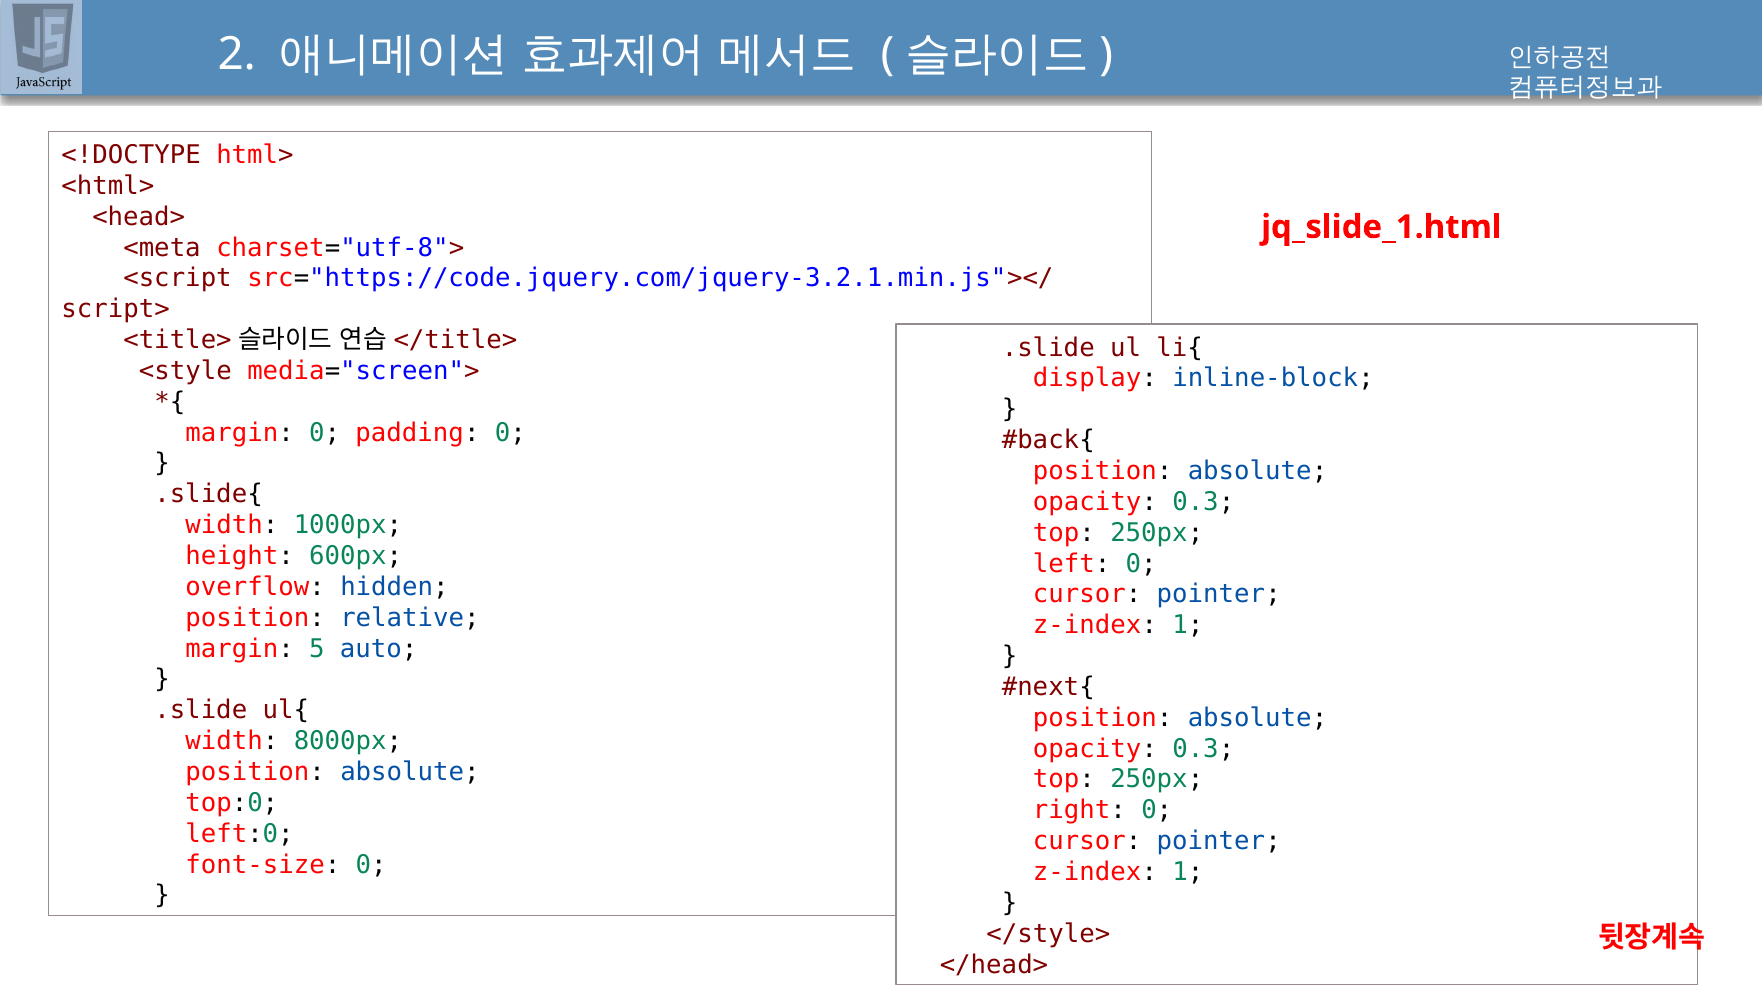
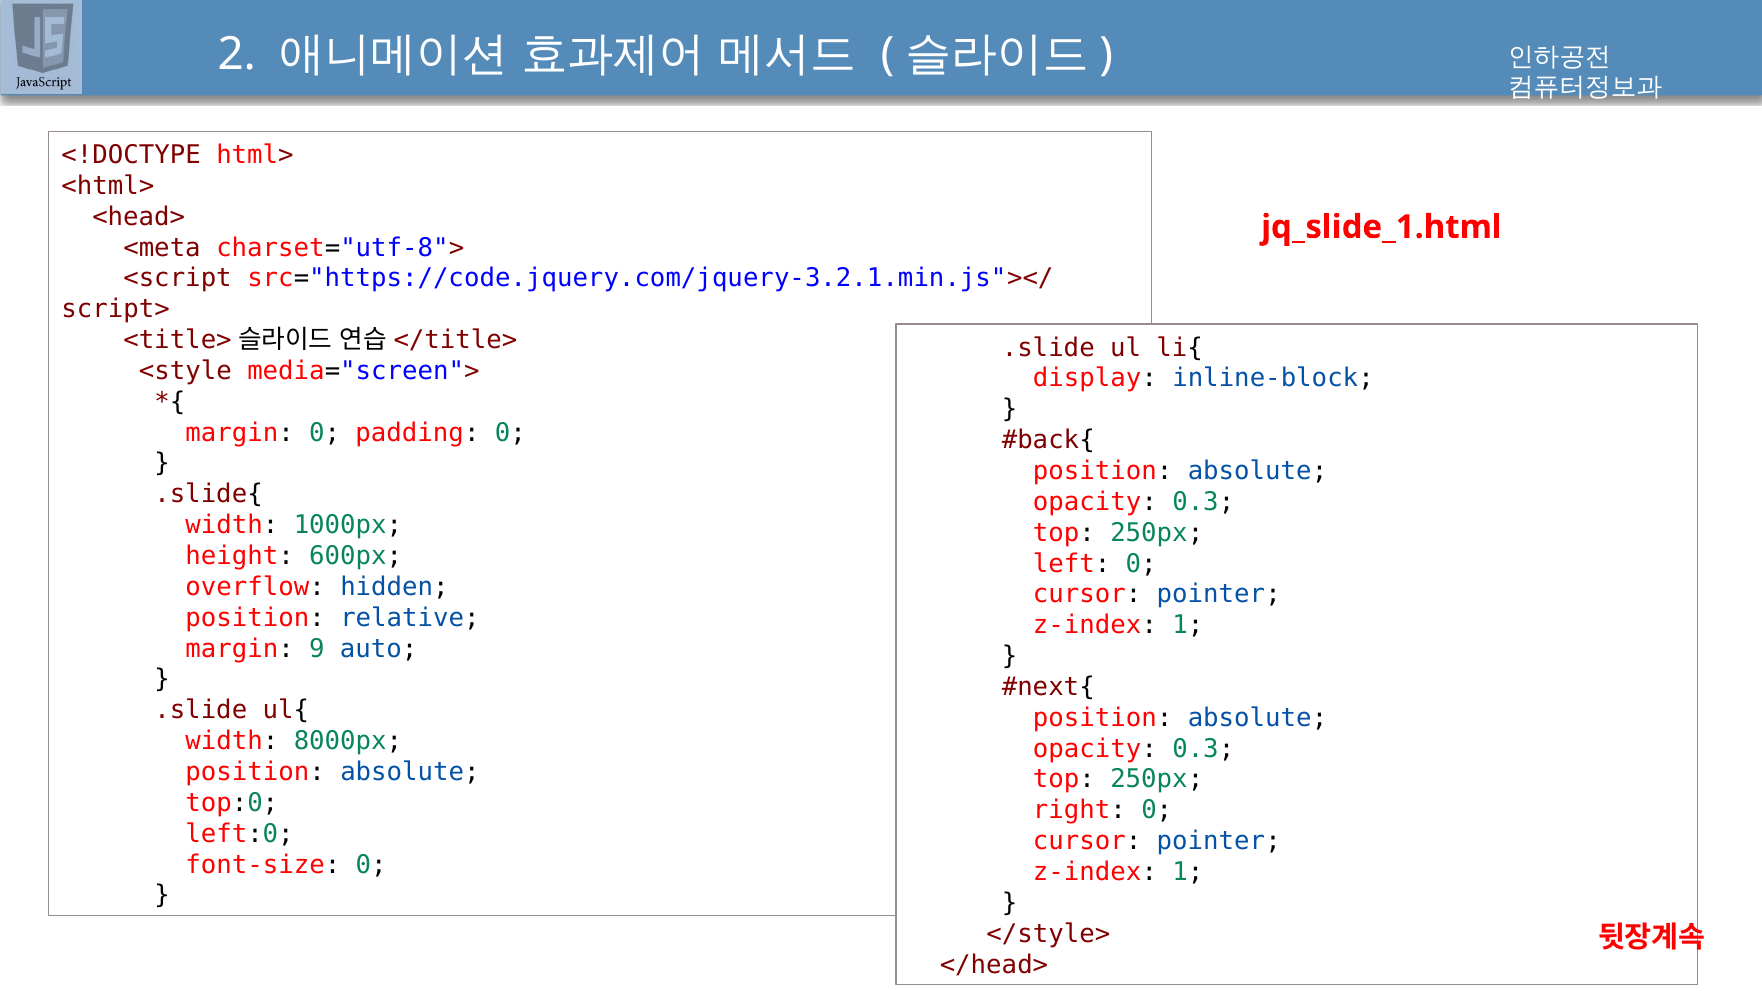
5: 5 -> 9 (317, 649)
